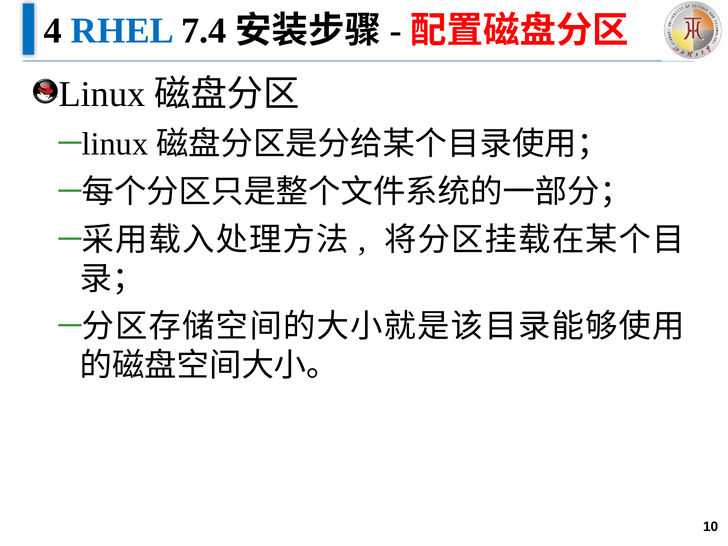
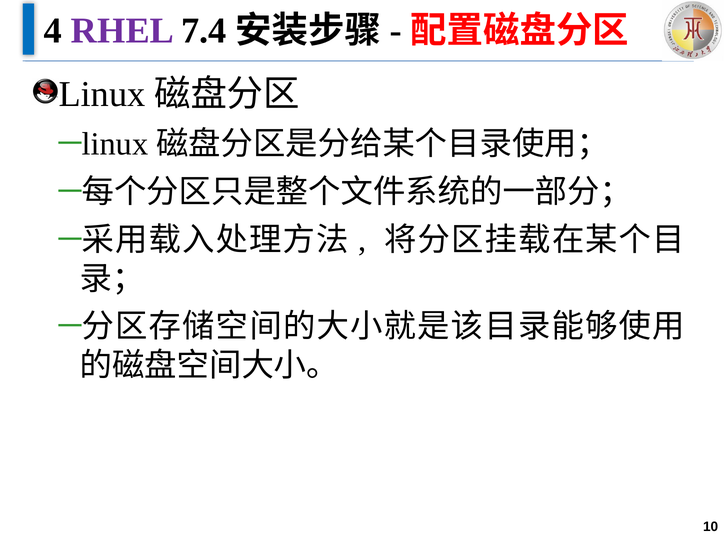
RHEL colour: blue -> purple (123, 31)
